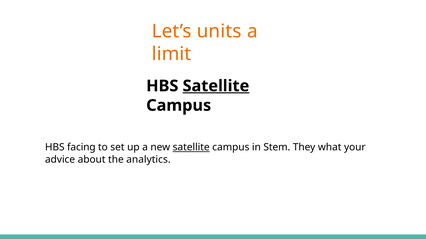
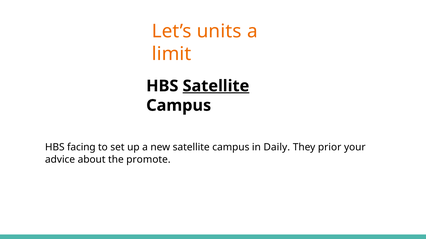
satellite underline: present -> none (191, 148)
Stem: Stem -> Daily (277, 148)
what: what -> prior (330, 148)
analytics: analytics -> promote (148, 160)
